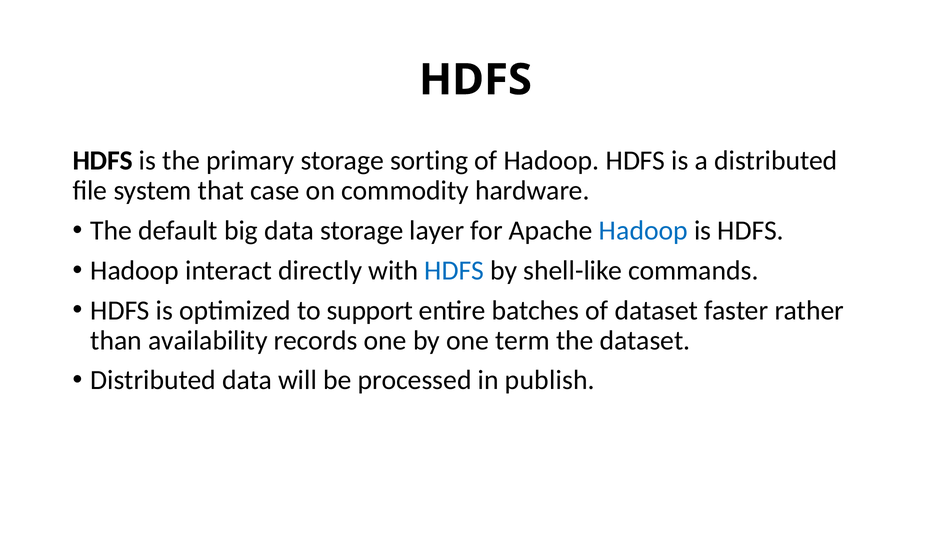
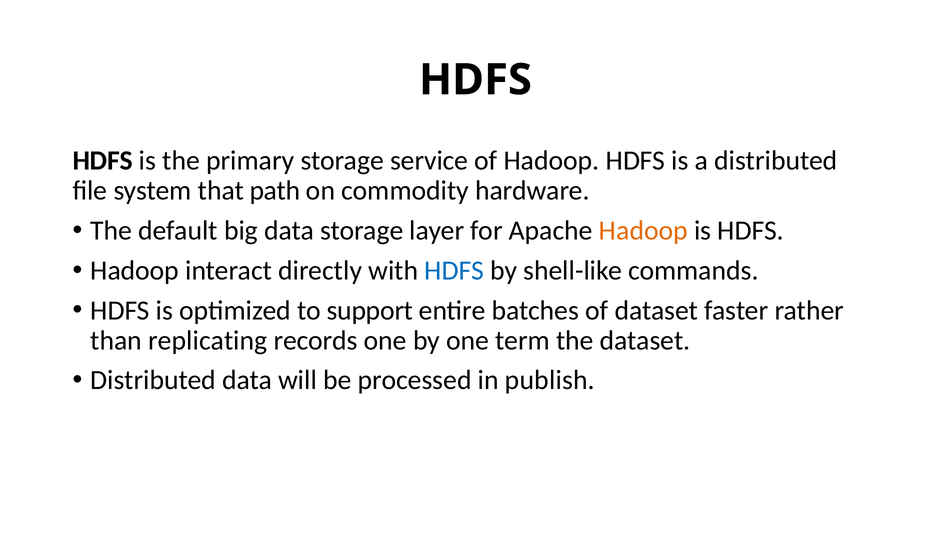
sorting: sorting -> service (429, 161)
case: case -> path (275, 191)
Hadoop colour: blue -> orange (643, 231)
availability: availability -> replicating (208, 340)
